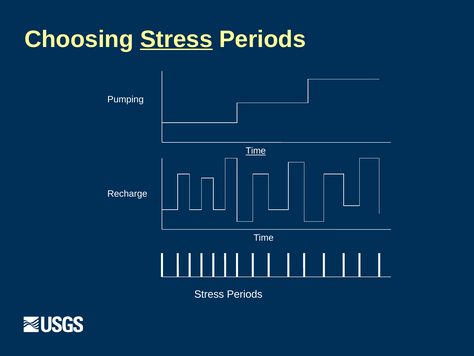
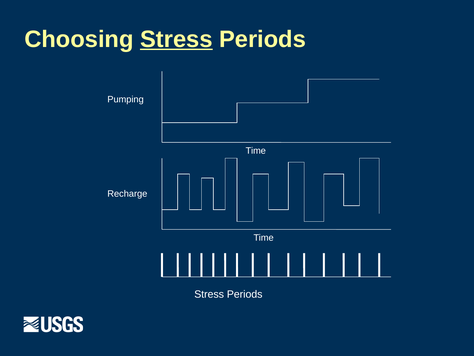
Time underline: present -> none (256, 151)
